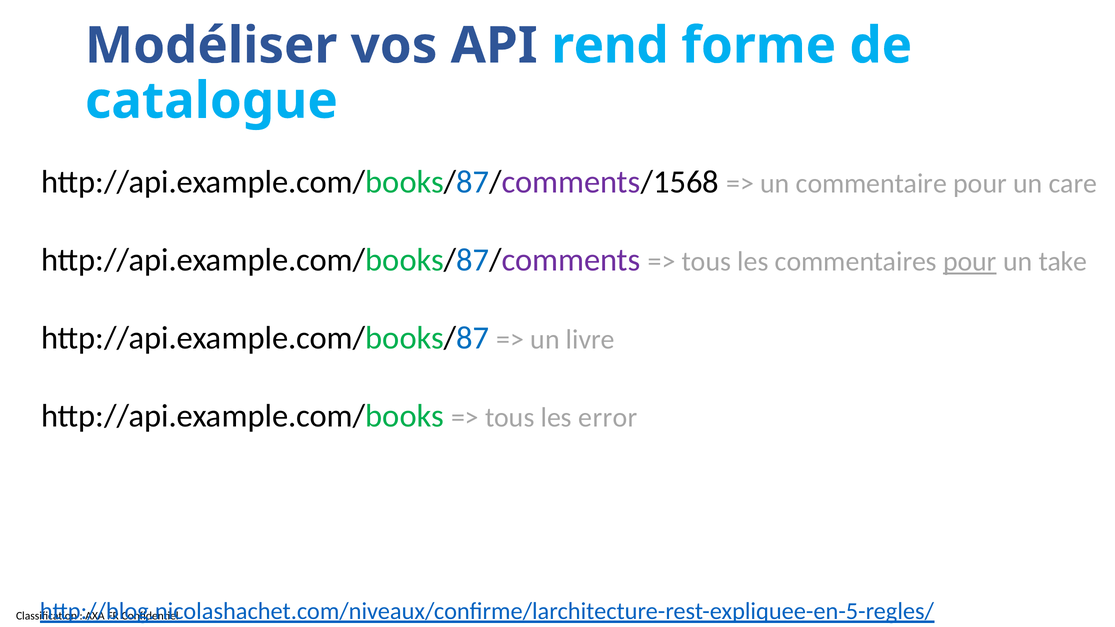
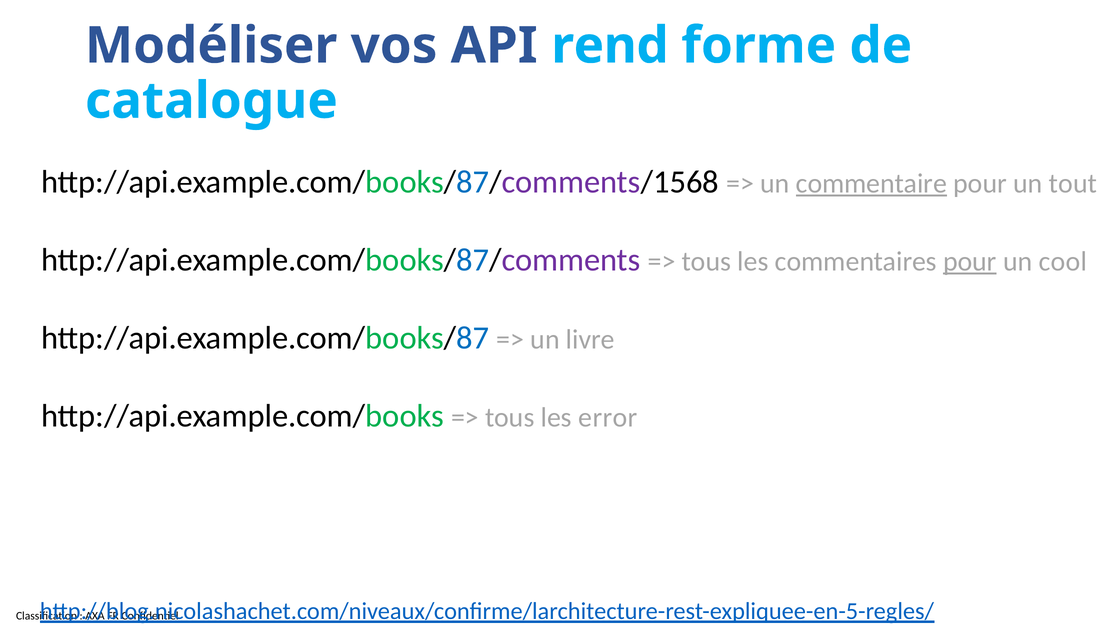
commentaire underline: none -> present (871, 183)
care: care -> tout (1073, 183)
take: take -> cool (1063, 262)
